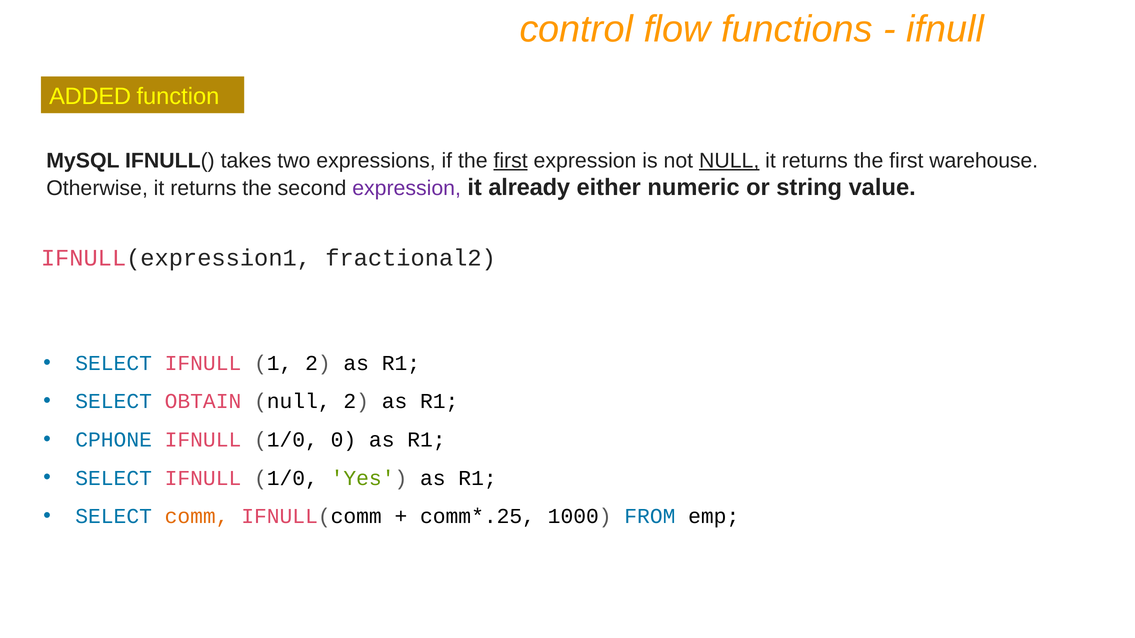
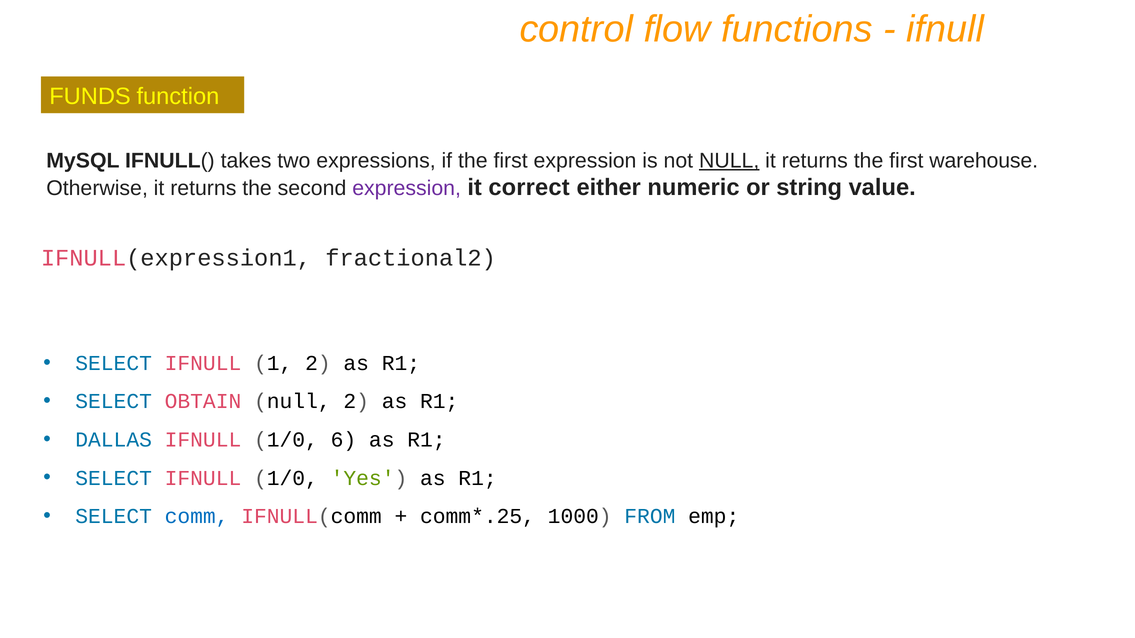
ADDED: ADDED -> FUNDS (90, 97)
first underline: present -> none (511, 161)
already: already -> correct (529, 188)
CPHONE: CPHONE -> DALLAS (114, 440)
0: 0 -> 6 (343, 440)
comm colour: orange -> blue (197, 517)
